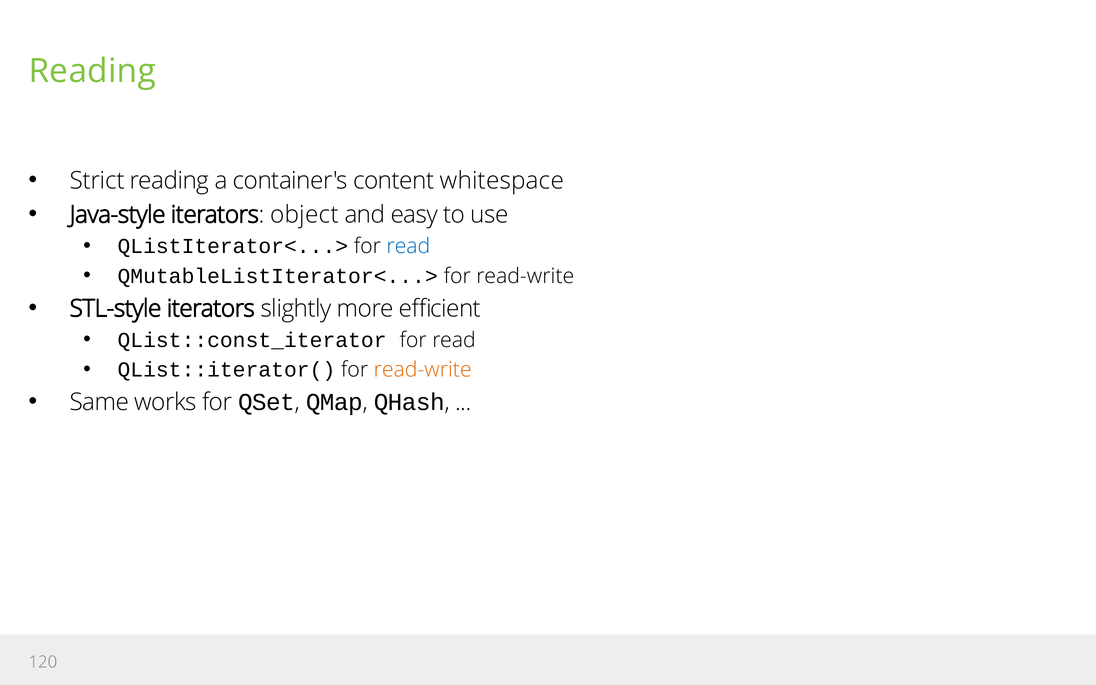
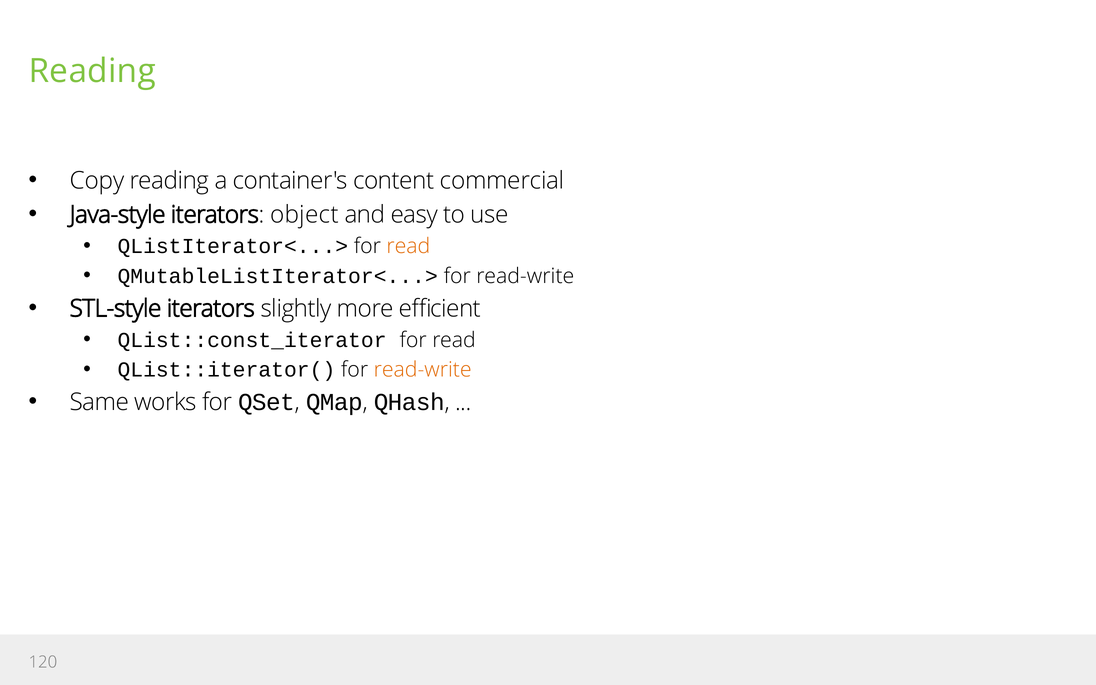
Strict: Strict -> Copy (97, 181)
whitespace: whitespace -> commercial (502, 181)
read colour: blue -> orange (408, 246)
